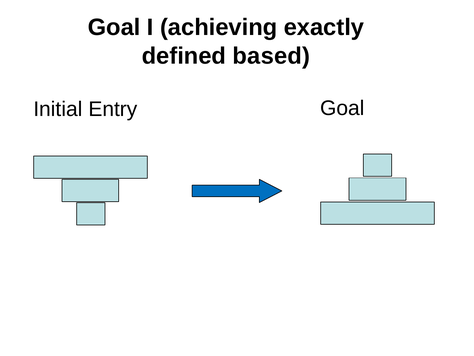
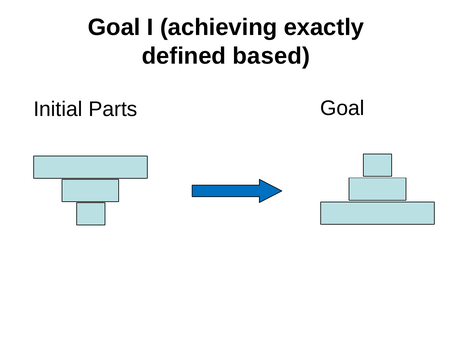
Entry: Entry -> Parts (113, 109)
